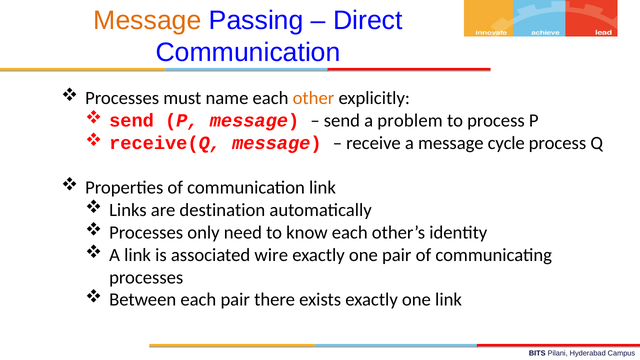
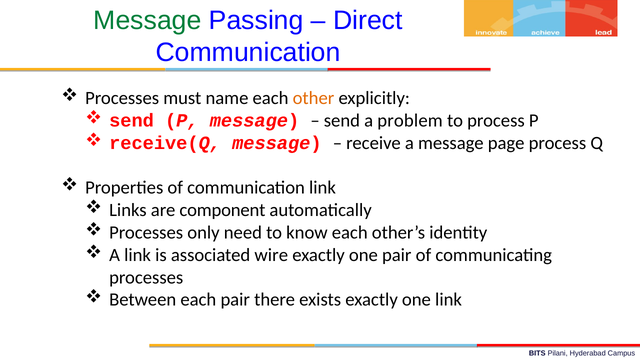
Message colour: orange -> green (147, 20)
cycle: cycle -> page (506, 143)
destination: destination -> component (222, 210)
